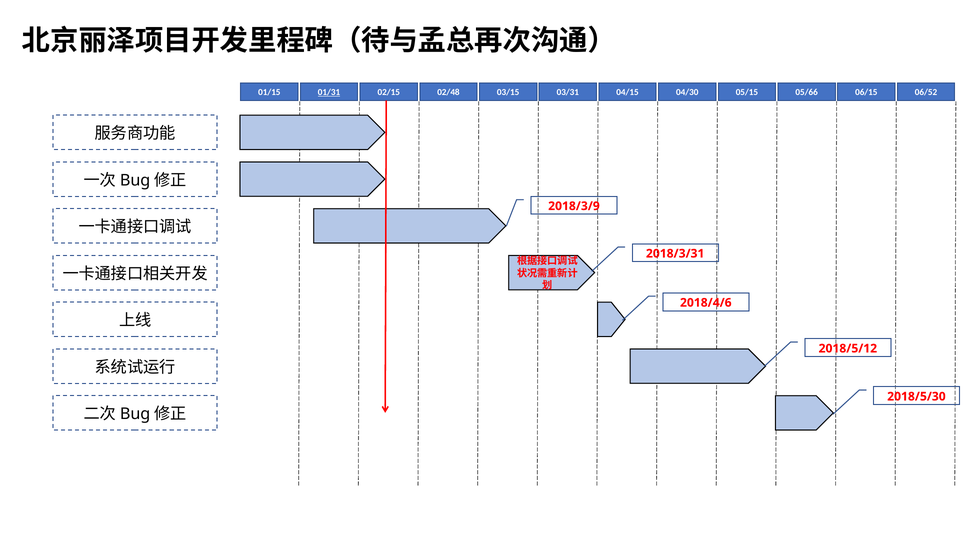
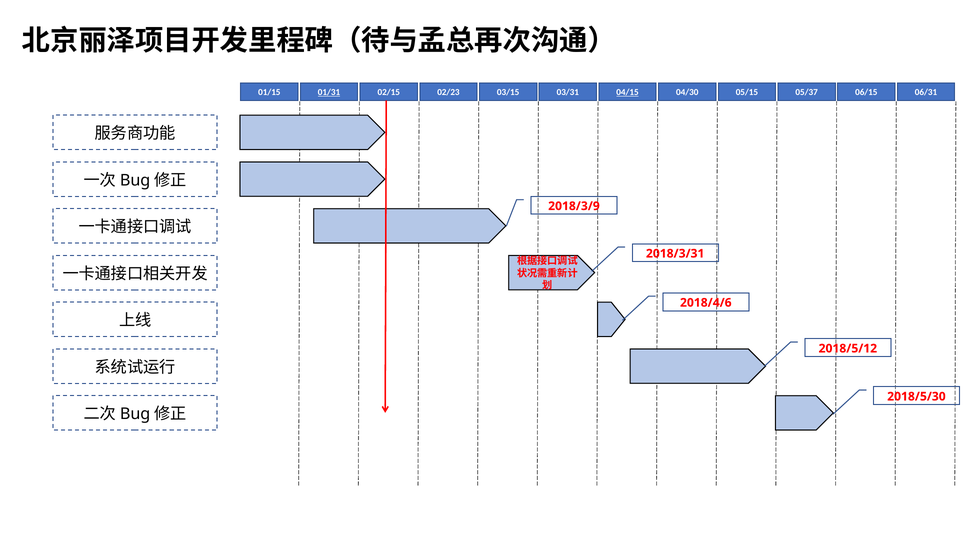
02/48: 02/48 -> 02/23 (448, 92)
04/15 underline: none -> present (628, 92)
05/66: 05/66 -> 05/37 (807, 92)
06/52: 06/52 -> 06/31 (926, 92)
